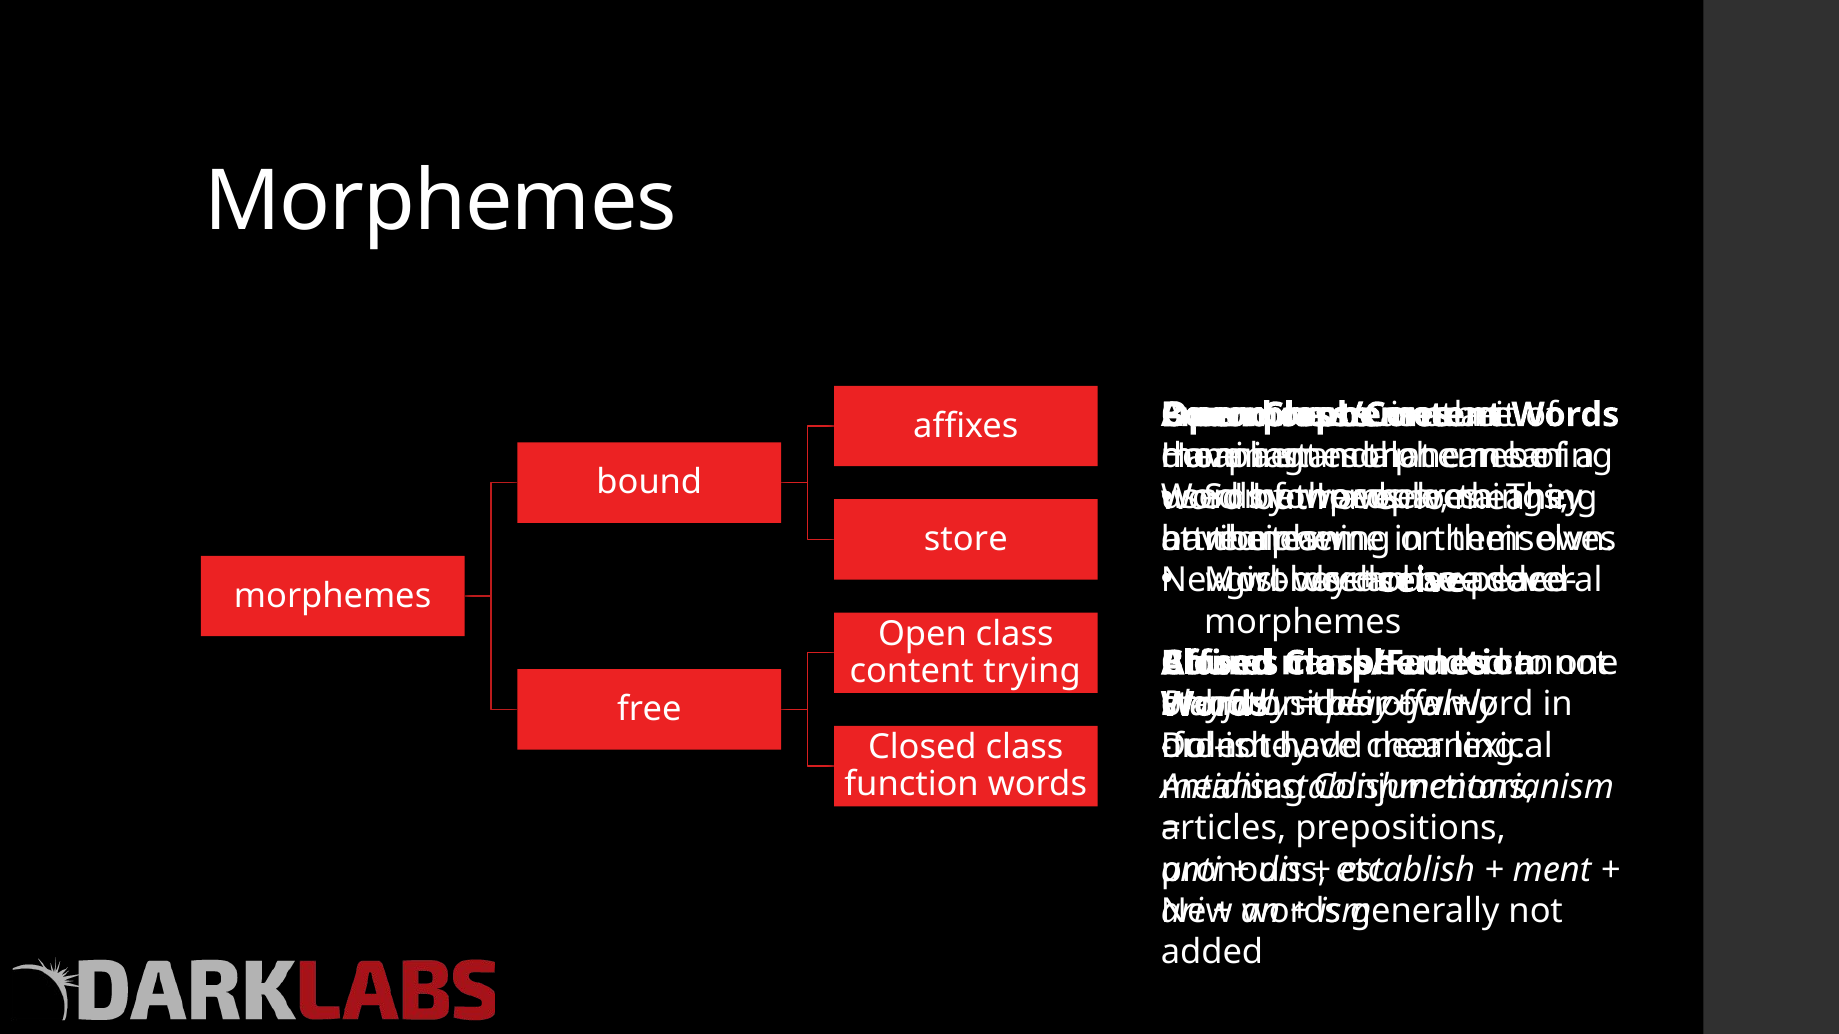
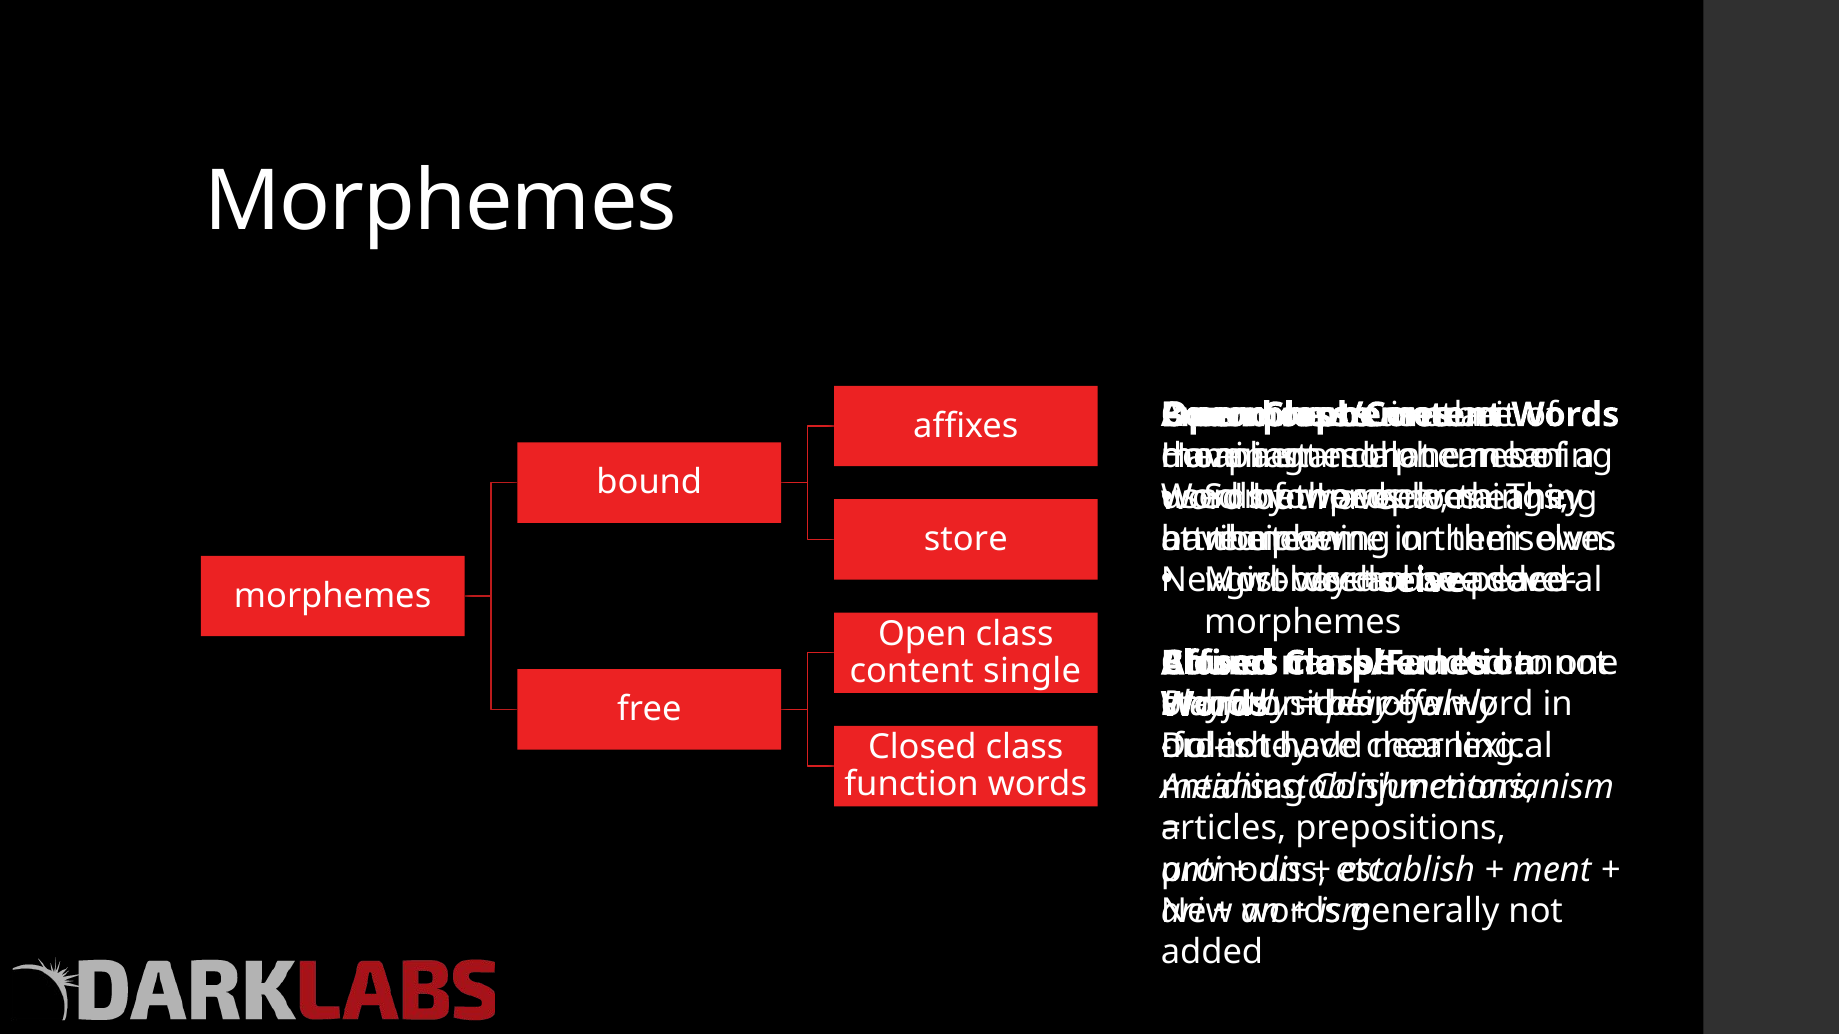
trying: trying -> single (1032, 671)
